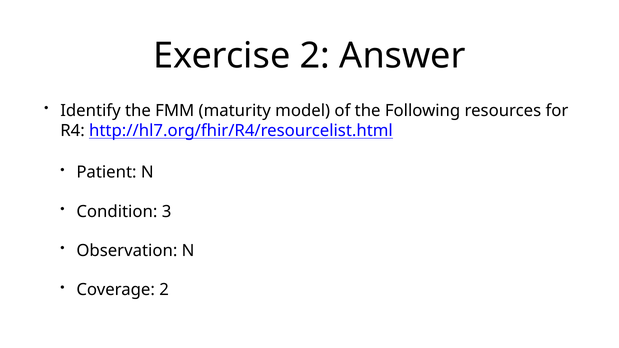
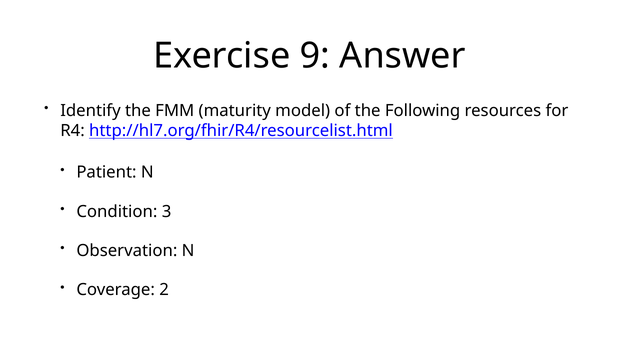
Exercise 2: 2 -> 9 (315, 56)
